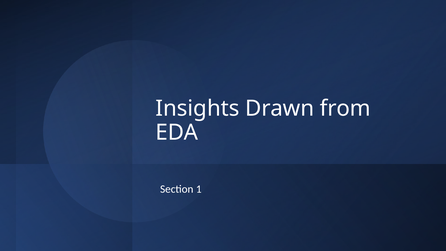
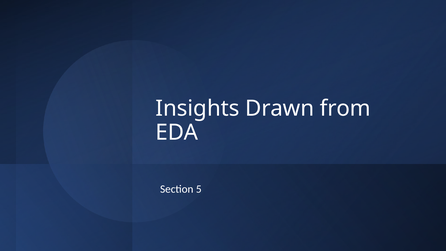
1: 1 -> 5 (199, 189)
